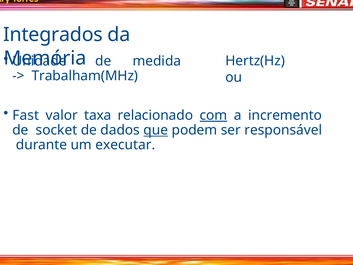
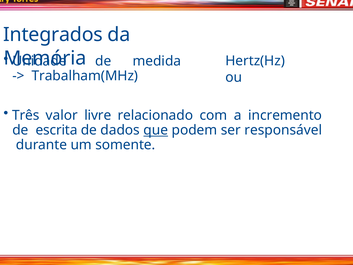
Fast: Fast -> Três (26, 115)
taxa: taxa -> livre (98, 115)
com underline: present -> none (213, 115)
socket: socket -> escrita (57, 130)
executar: executar -> somente (125, 145)
